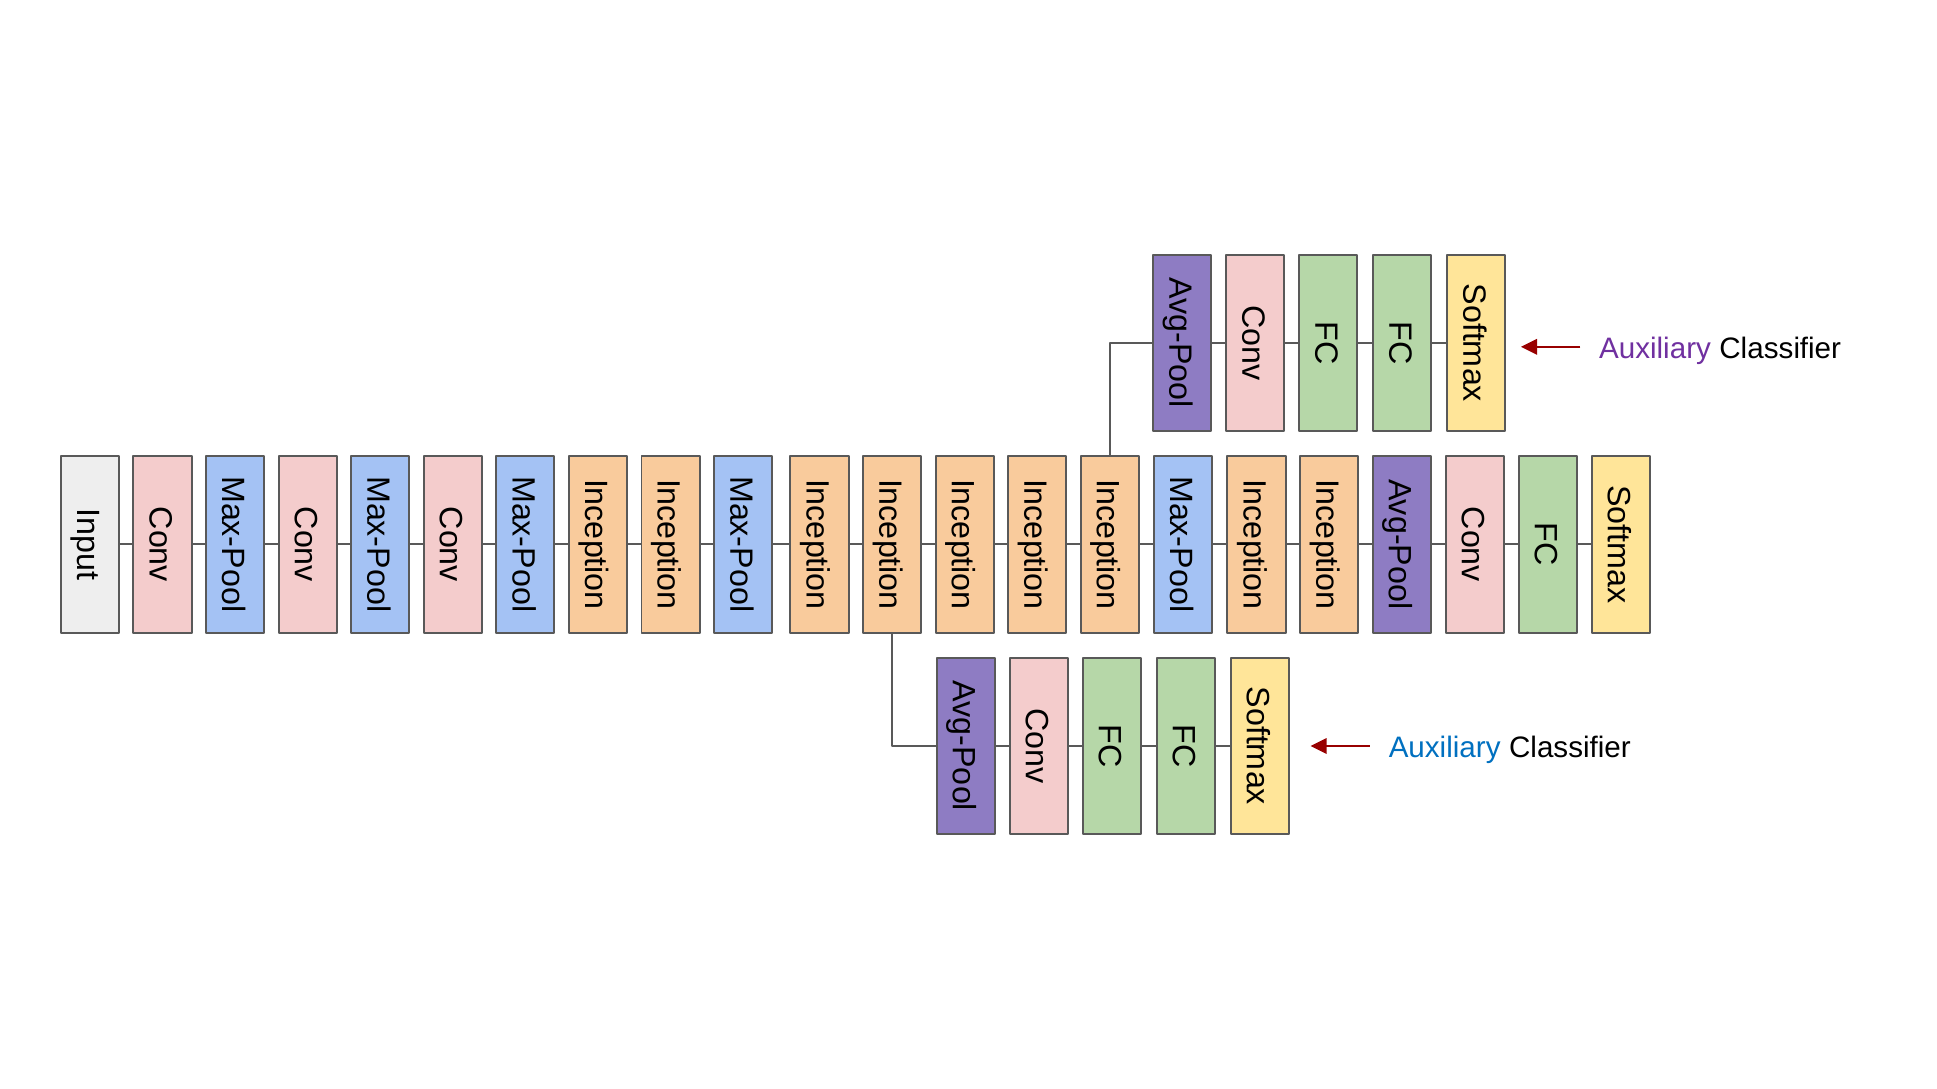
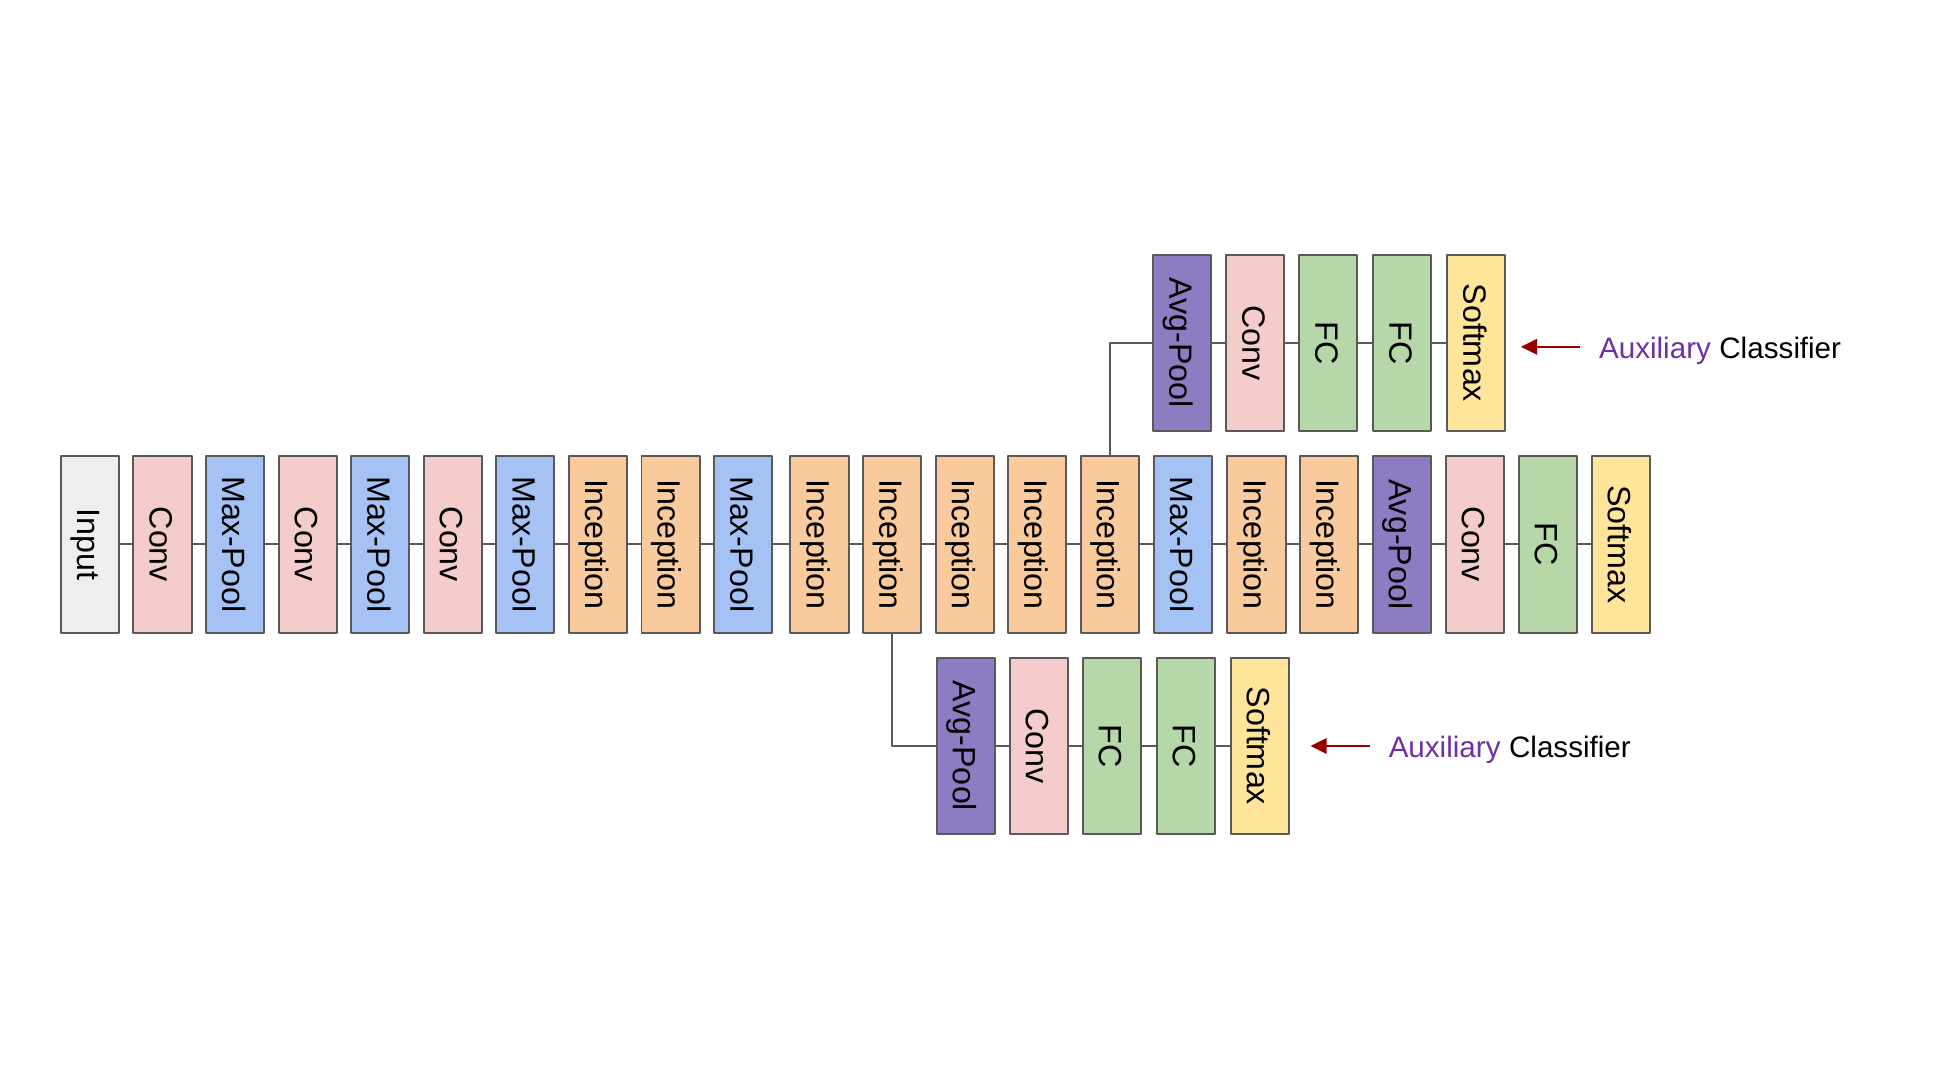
Auxiliary colour: blue -> purple (1445, 748)
